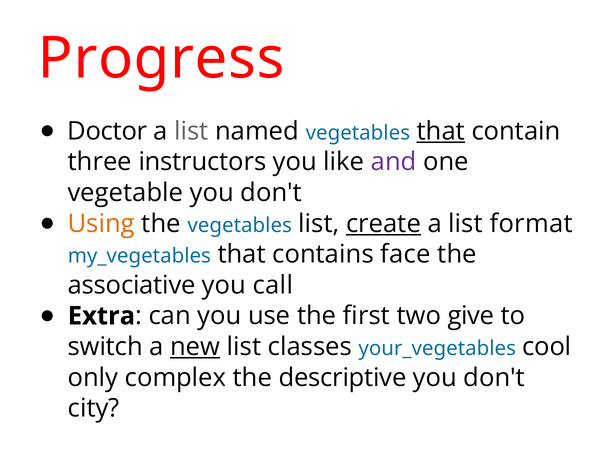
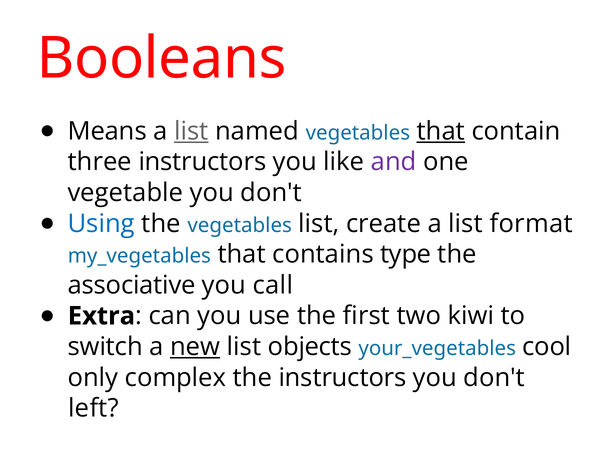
Progress: Progress -> Booleans (162, 58)
Doctor: Doctor -> Means (107, 131)
list underline: none -> present (191, 131)
Using colour: orange -> blue (101, 224)
create underline: present -> none (384, 224)
face: face -> type (406, 254)
give: give -> kiwi (471, 316)
classes: classes -> objects (310, 347)
the descriptive: descriptive -> instructors (342, 378)
city: city -> left (94, 408)
